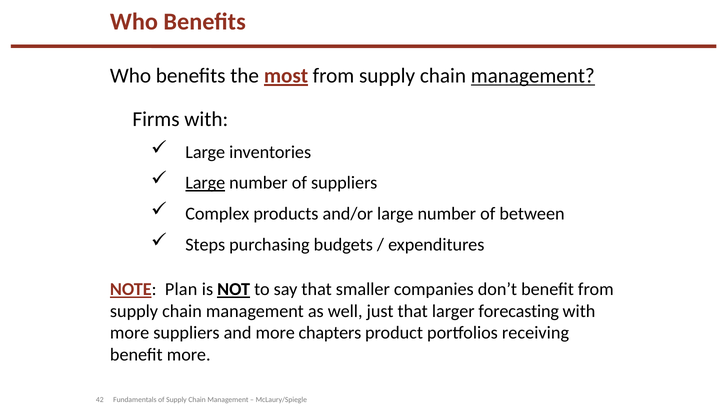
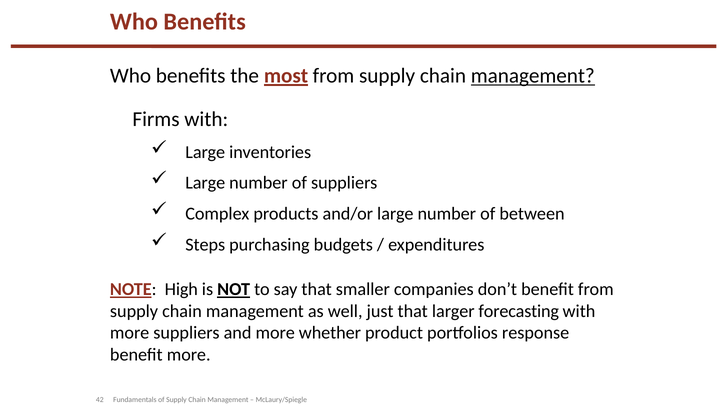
Large underline: present -> none (205, 183)
Plan: Plan -> High (181, 289)
chapters: chapters -> whether (330, 333)
receiving: receiving -> response (536, 333)
